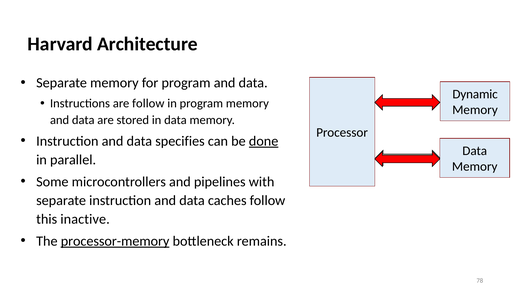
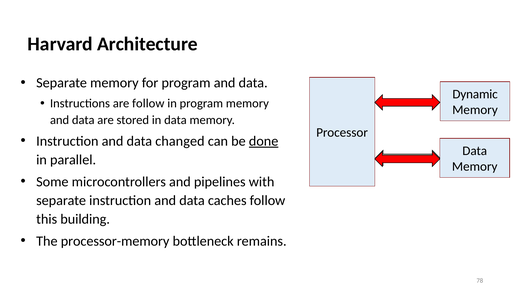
specifies: specifies -> changed (180, 141)
inactive: inactive -> building (85, 219)
processor-memory underline: present -> none (115, 241)
